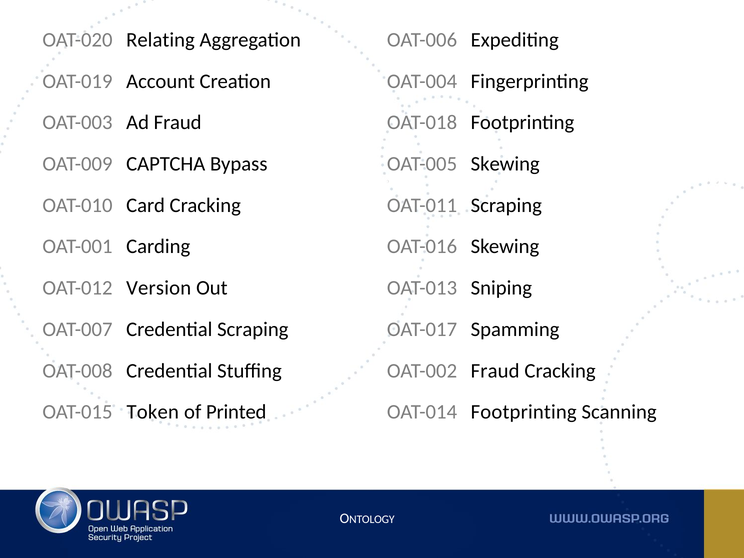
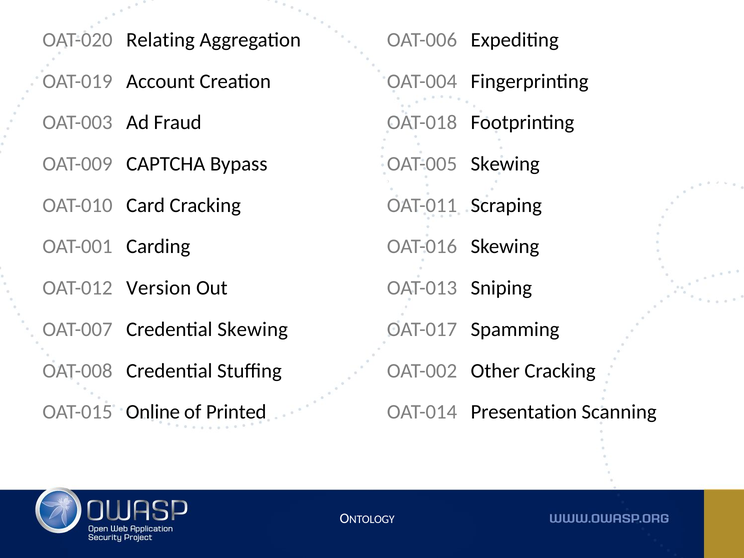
Credential Scraping: Scraping -> Skewing (253, 329)
OAT-002 Fraud: Fraud -> Other (495, 371)
Token: Token -> Online (153, 412)
OAT-014 Footprinting: Footprinting -> Presentation (524, 412)
